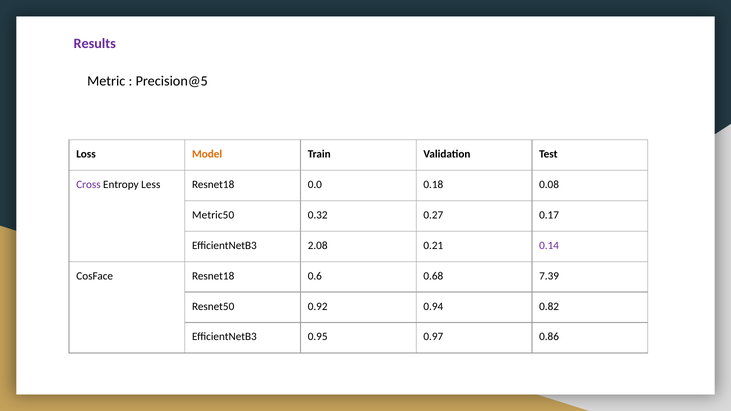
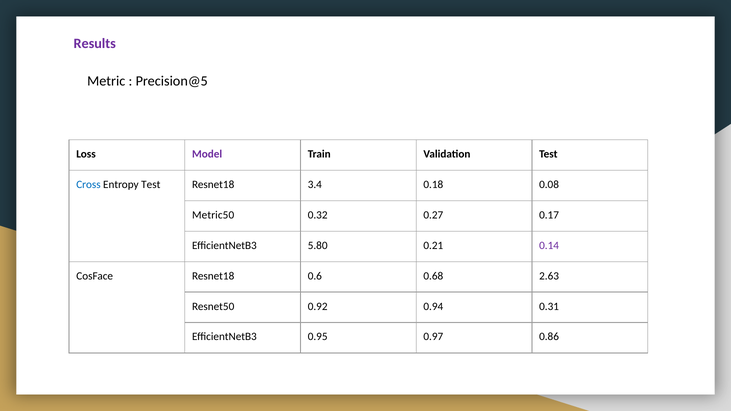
Model colour: orange -> purple (207, 154)
Cross colour: purple -> blue (88, 185)
Entropy Less: Less -> Test (151, 185)
0.0: 0.0 -> 3.4 (315, 185)
2.08: 2.08 -> 5.80 (318, 246)
7.39: 7.39 -> 2.63 (549, 276)
0.82: 0.82 -> 0.31 (549, 307)
